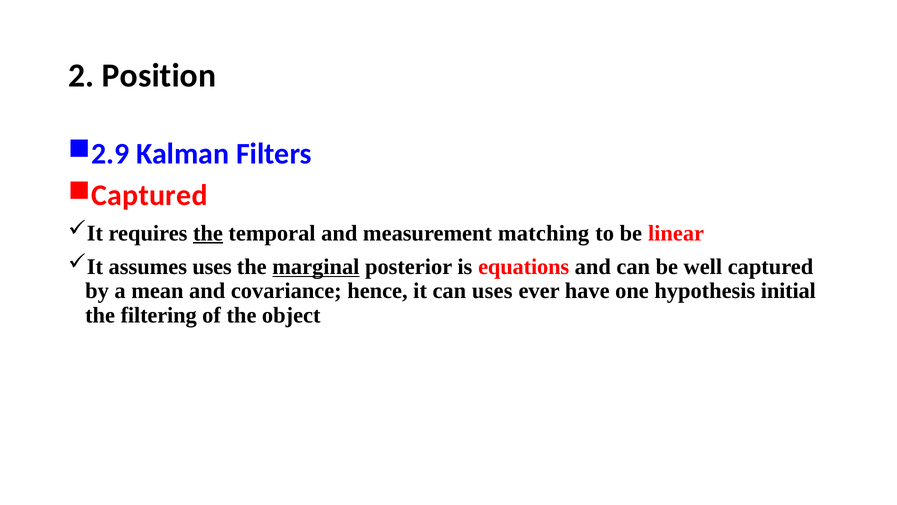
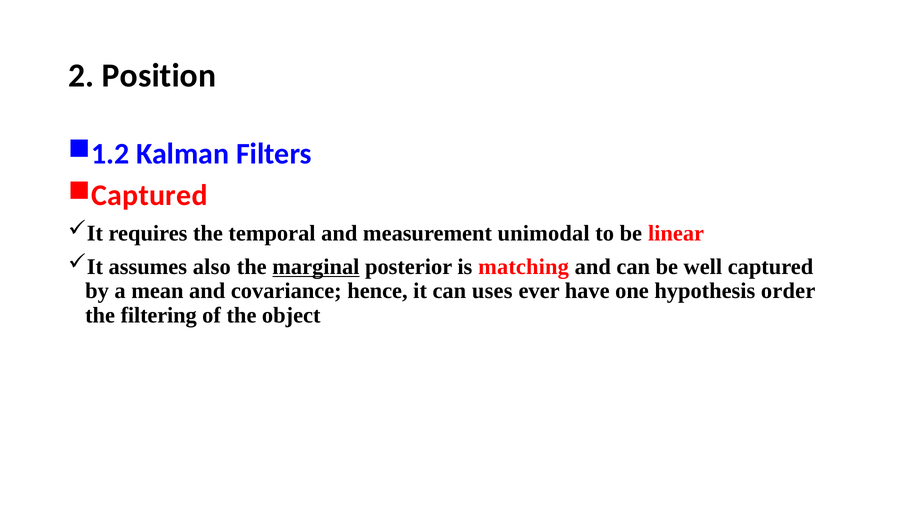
2.9: 2.9 -> 1.2 (110, 154)
the underline: present -> none (208, 233)
matching: matching -> unimodal (544, 233)
assumes uses: uses -> also (212, 267)
equations: equations -> matching (524, 267)
initial: initial -> order (788, 291)
